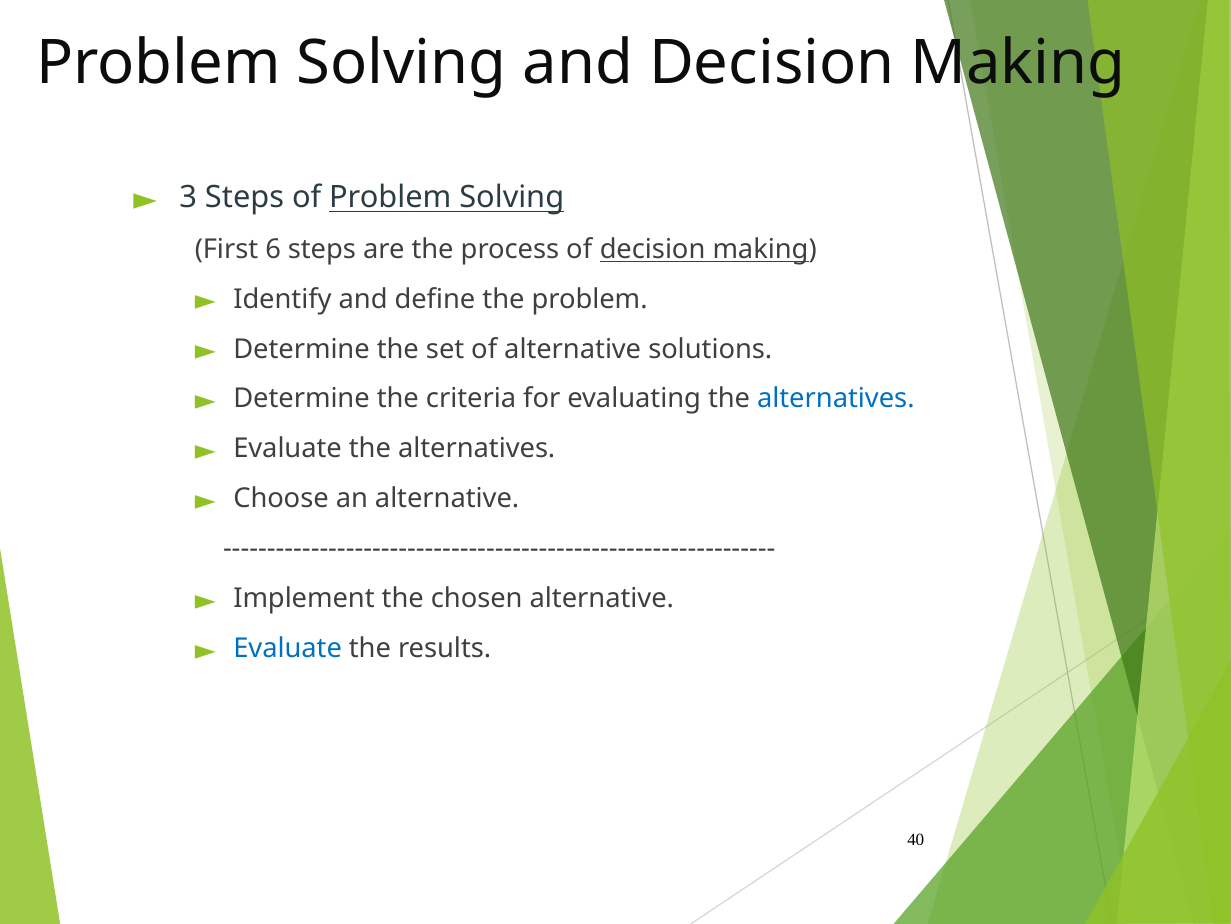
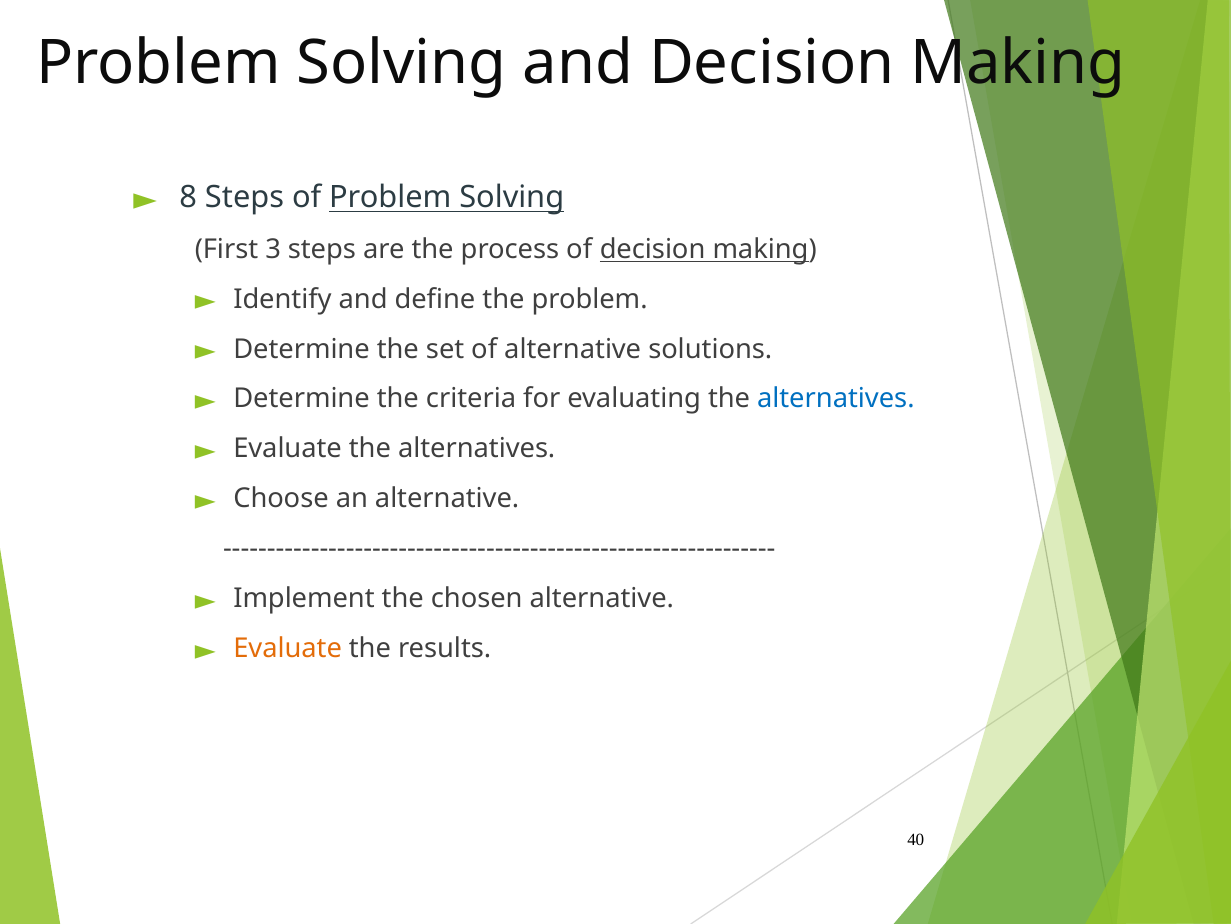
3: 3 -> 8 (188, 197)
6: 6 -> 3 (273, 249)
Evaluate colour: blue -> orange (288, 648)
